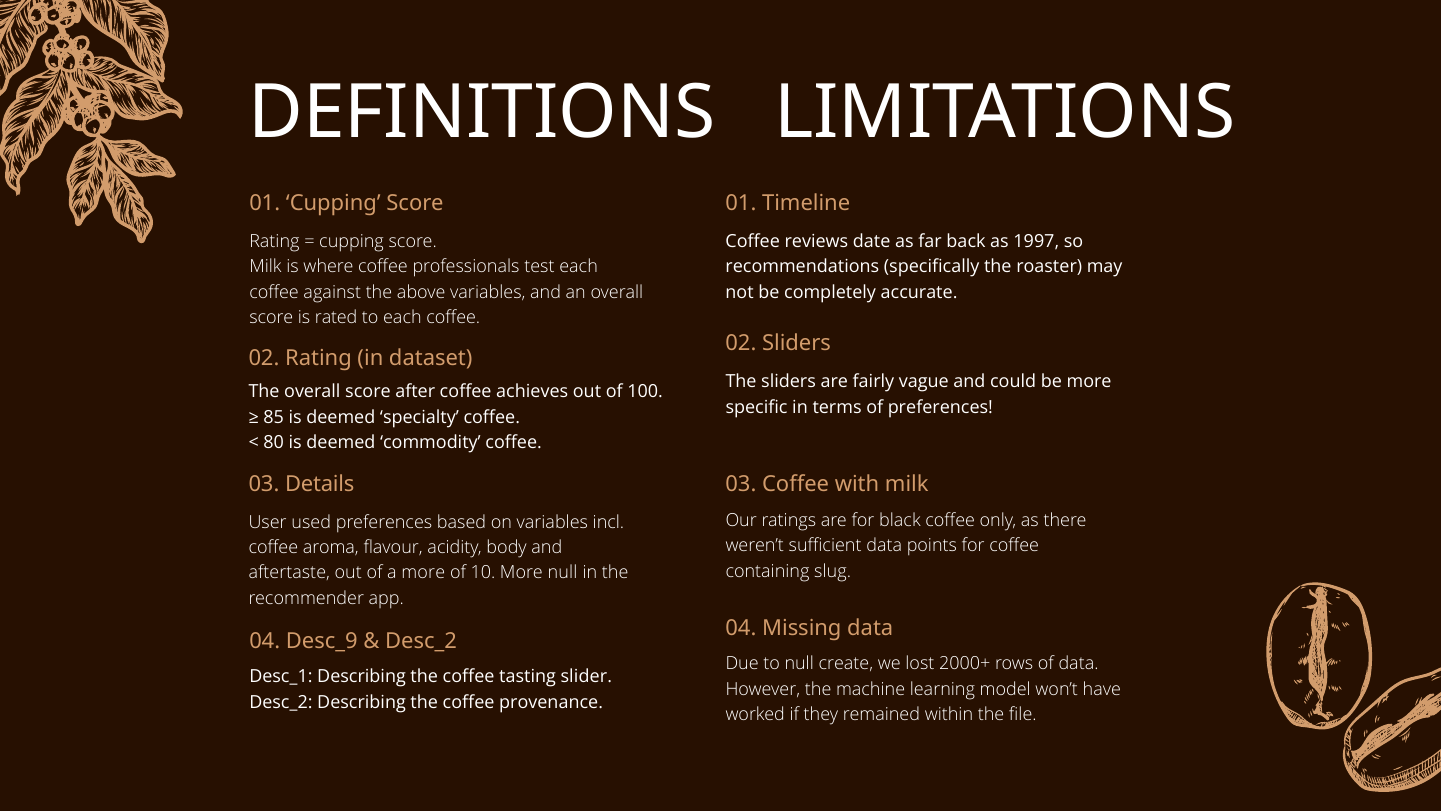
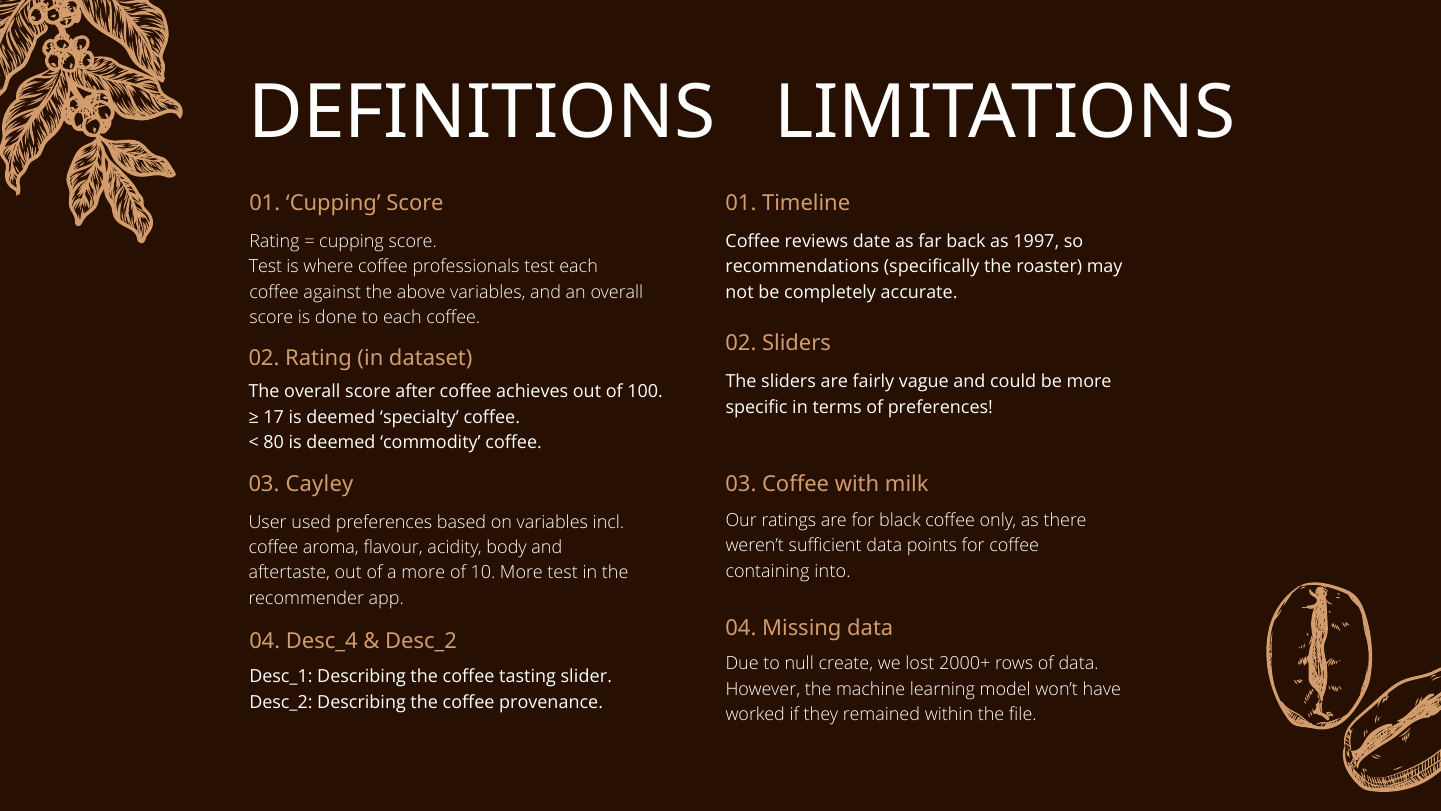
Milk: Milk -> Test (266, 267)
rated: rated -> done (336, 317)
85: 85 -> 17 (274, 417)
Details: Details -> Cayley (319, 484)
slug: slug -> into (833, 571)
More null: null -> test (563, 573)
Desc_9: Desc_9 -> Desc_4 (322, 641)
